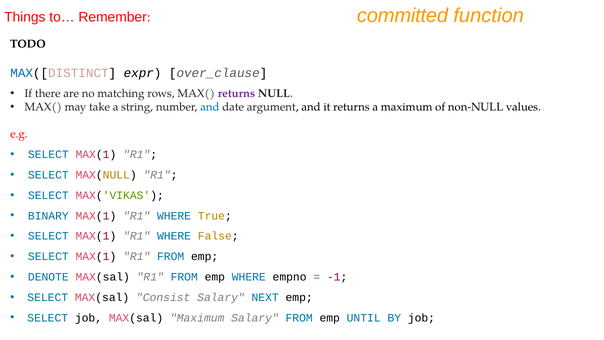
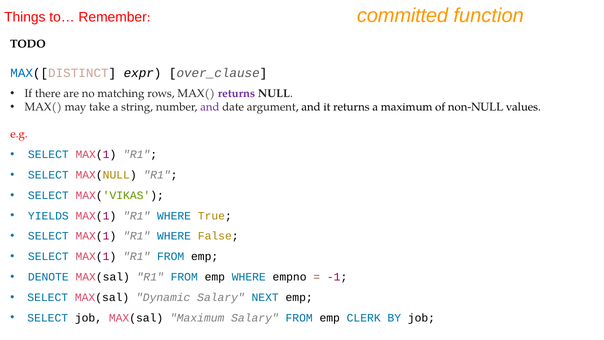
and colour: blue -> purple (210, 107)
BINARY: BINARY -> YIELDS (48, 216)
Consist: Consist -> Dynamic (163, 297)
UNTIL: UNTIL -> CLERK (364, 318)
